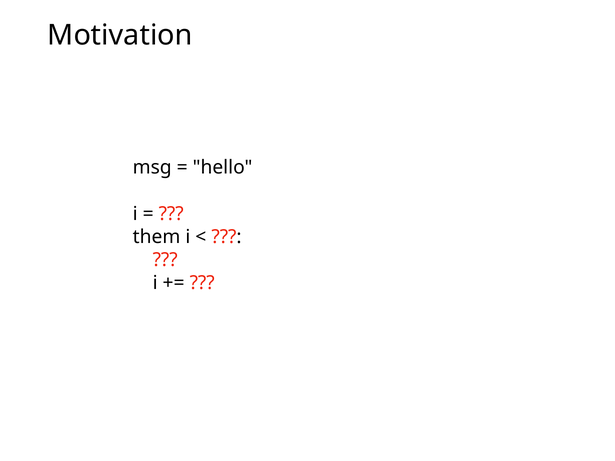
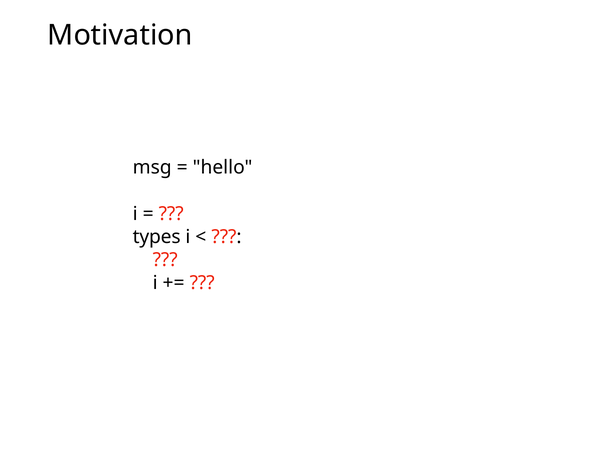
them: them -> types (157, 237)
